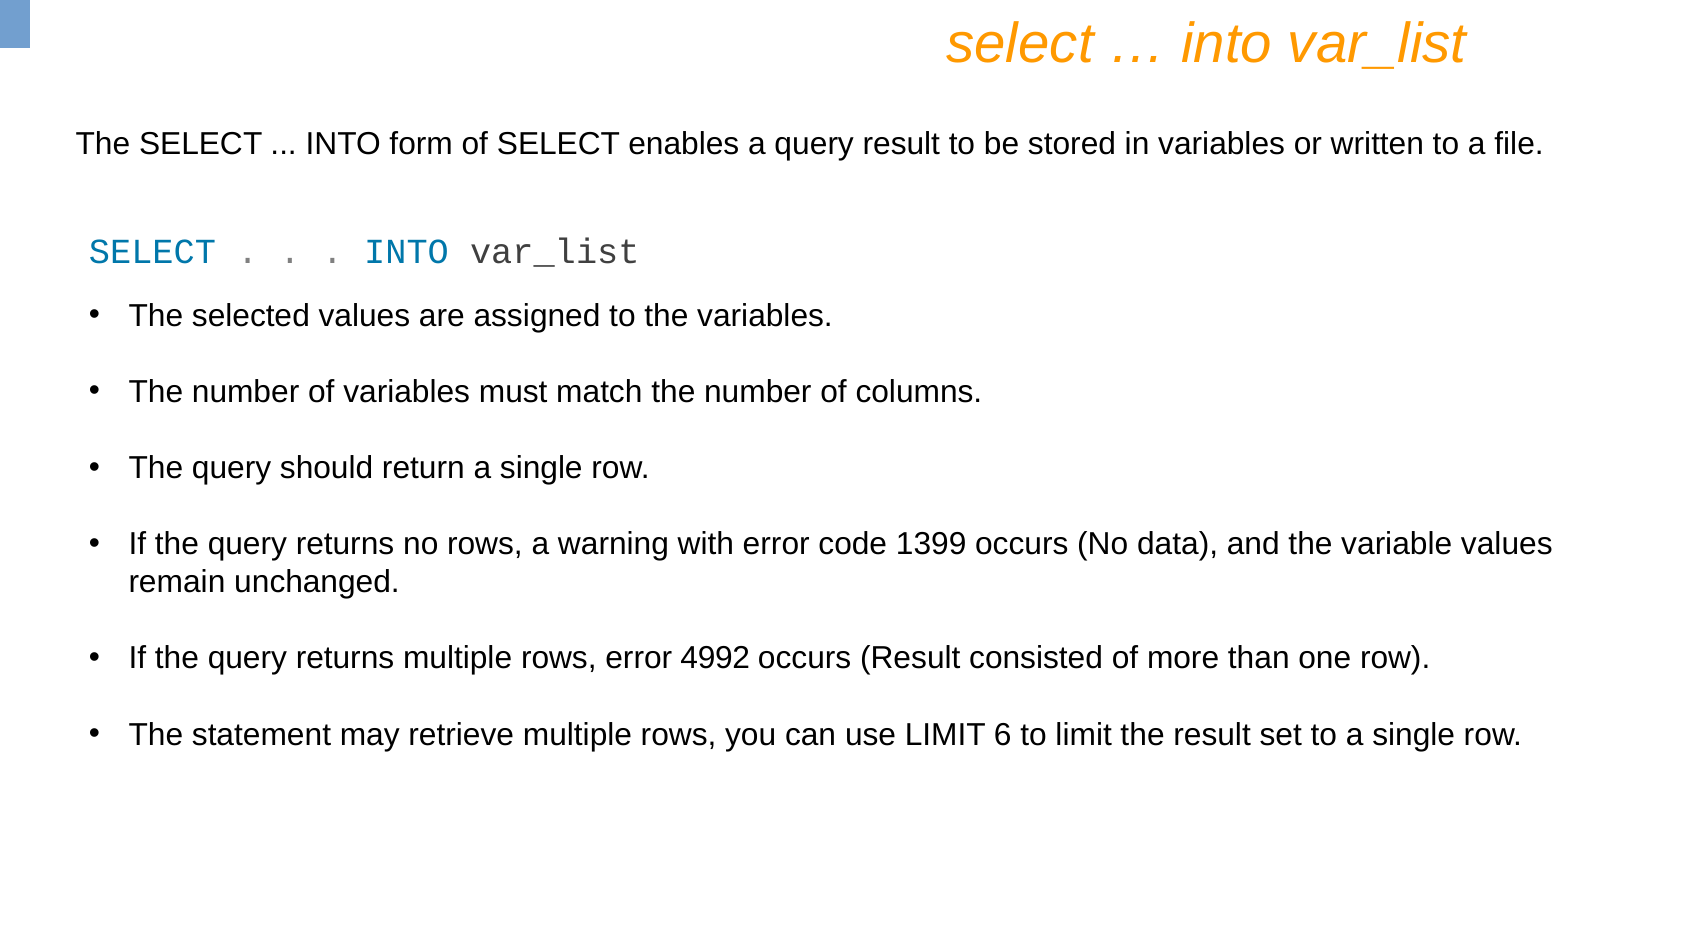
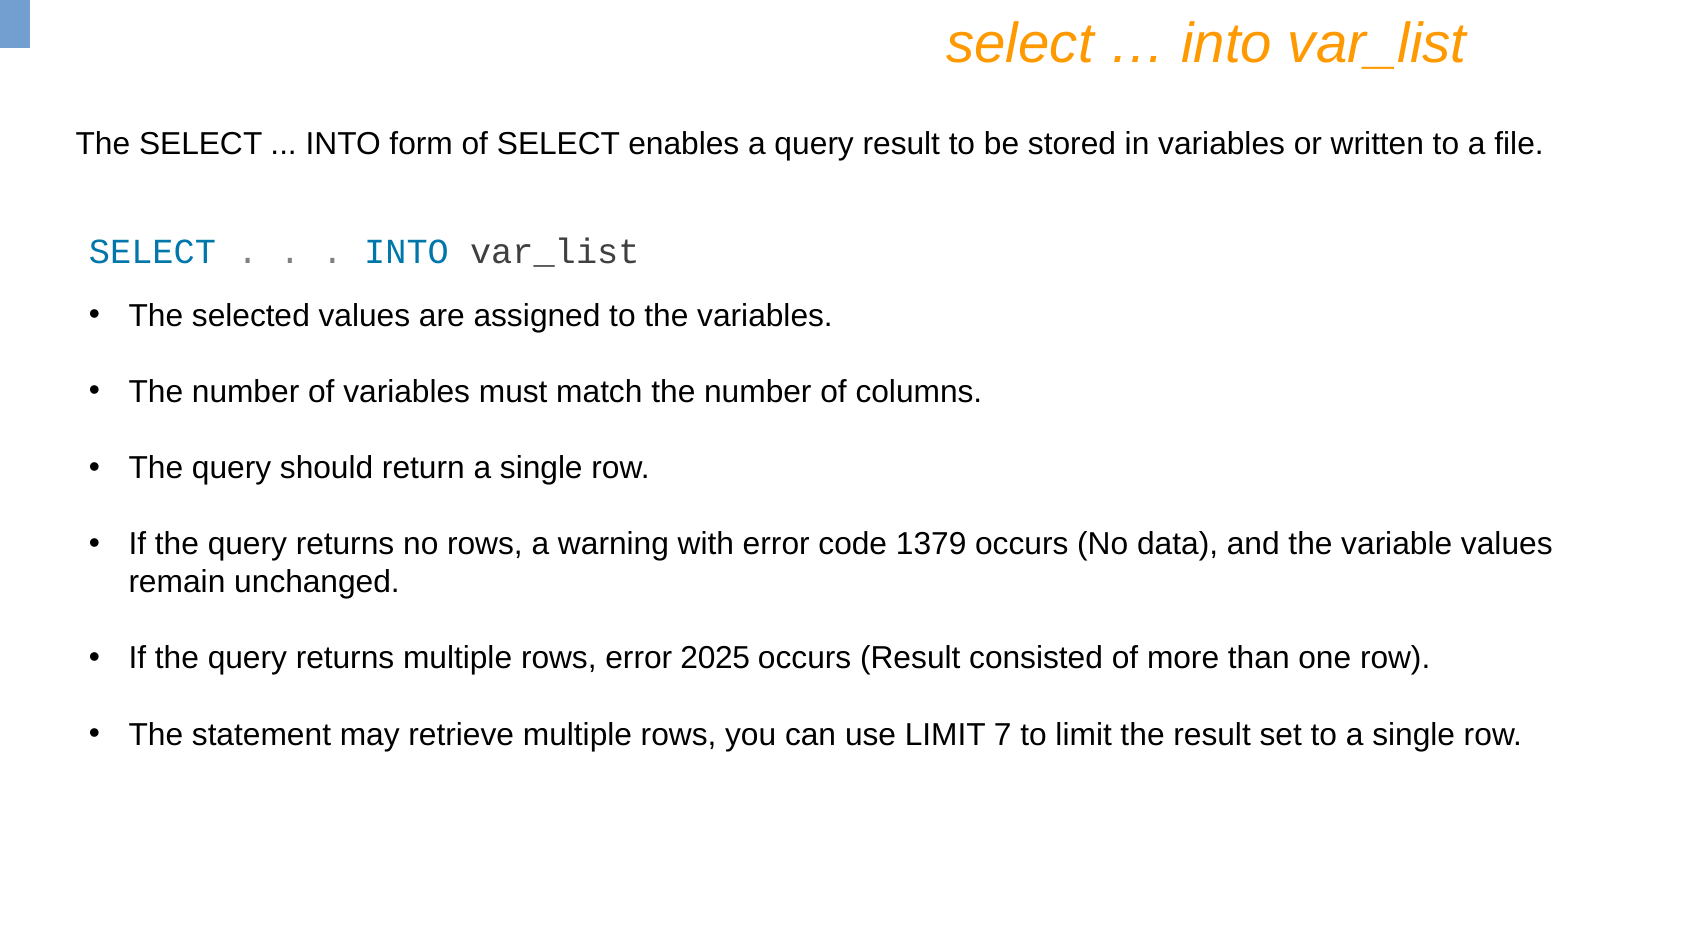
1399: 1399 -> 1379 (931, 544)
4992: 4992 -> 2025 (715, 659)
6: 6 -> 7 (1003, 735)
